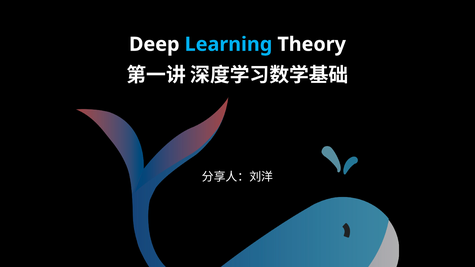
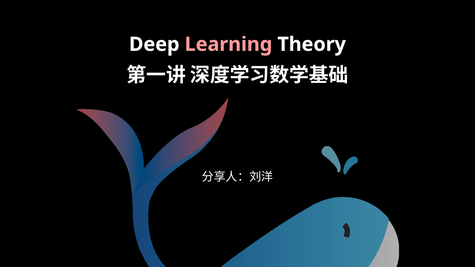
Learning colour: light blue -> pink (228, 44)
